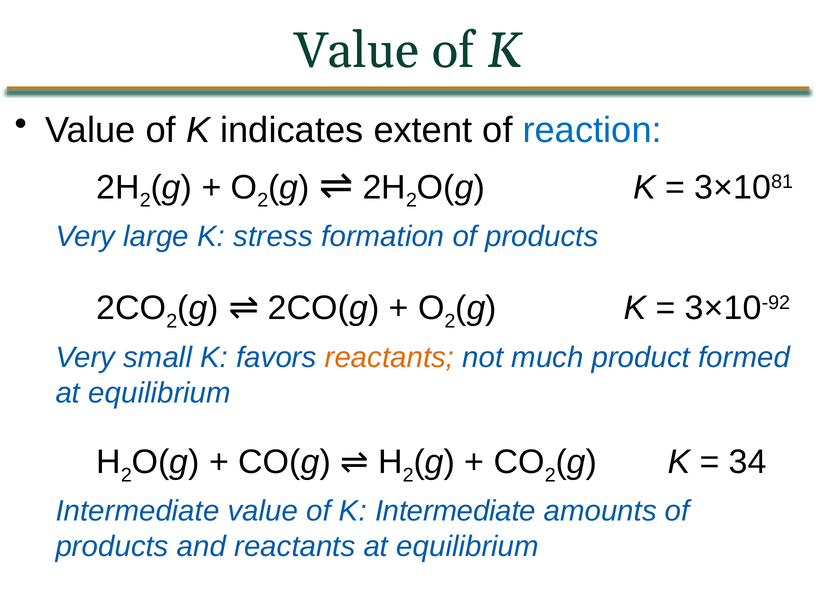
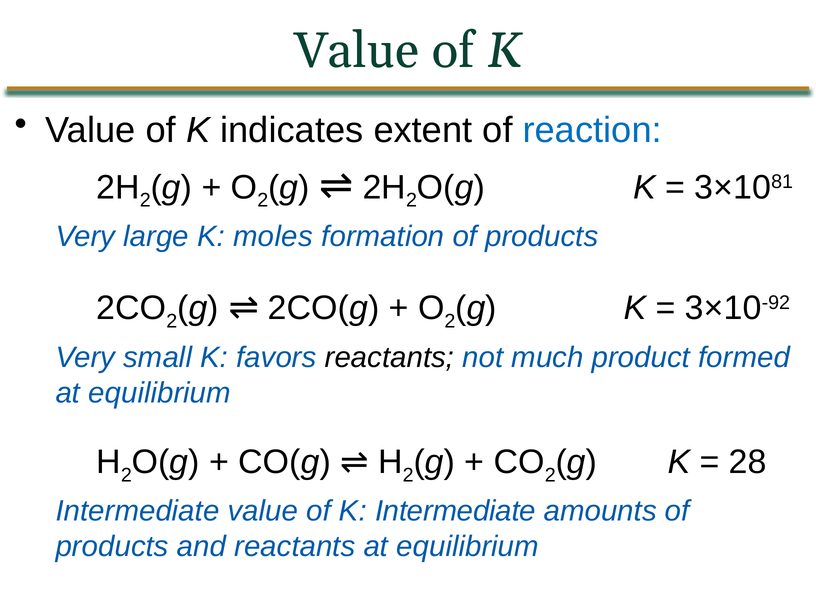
stress: stress -> moles (273, 237)
reactants colour: orange -> black (389, 357)
34: 34 -> 28 (748, 462)
